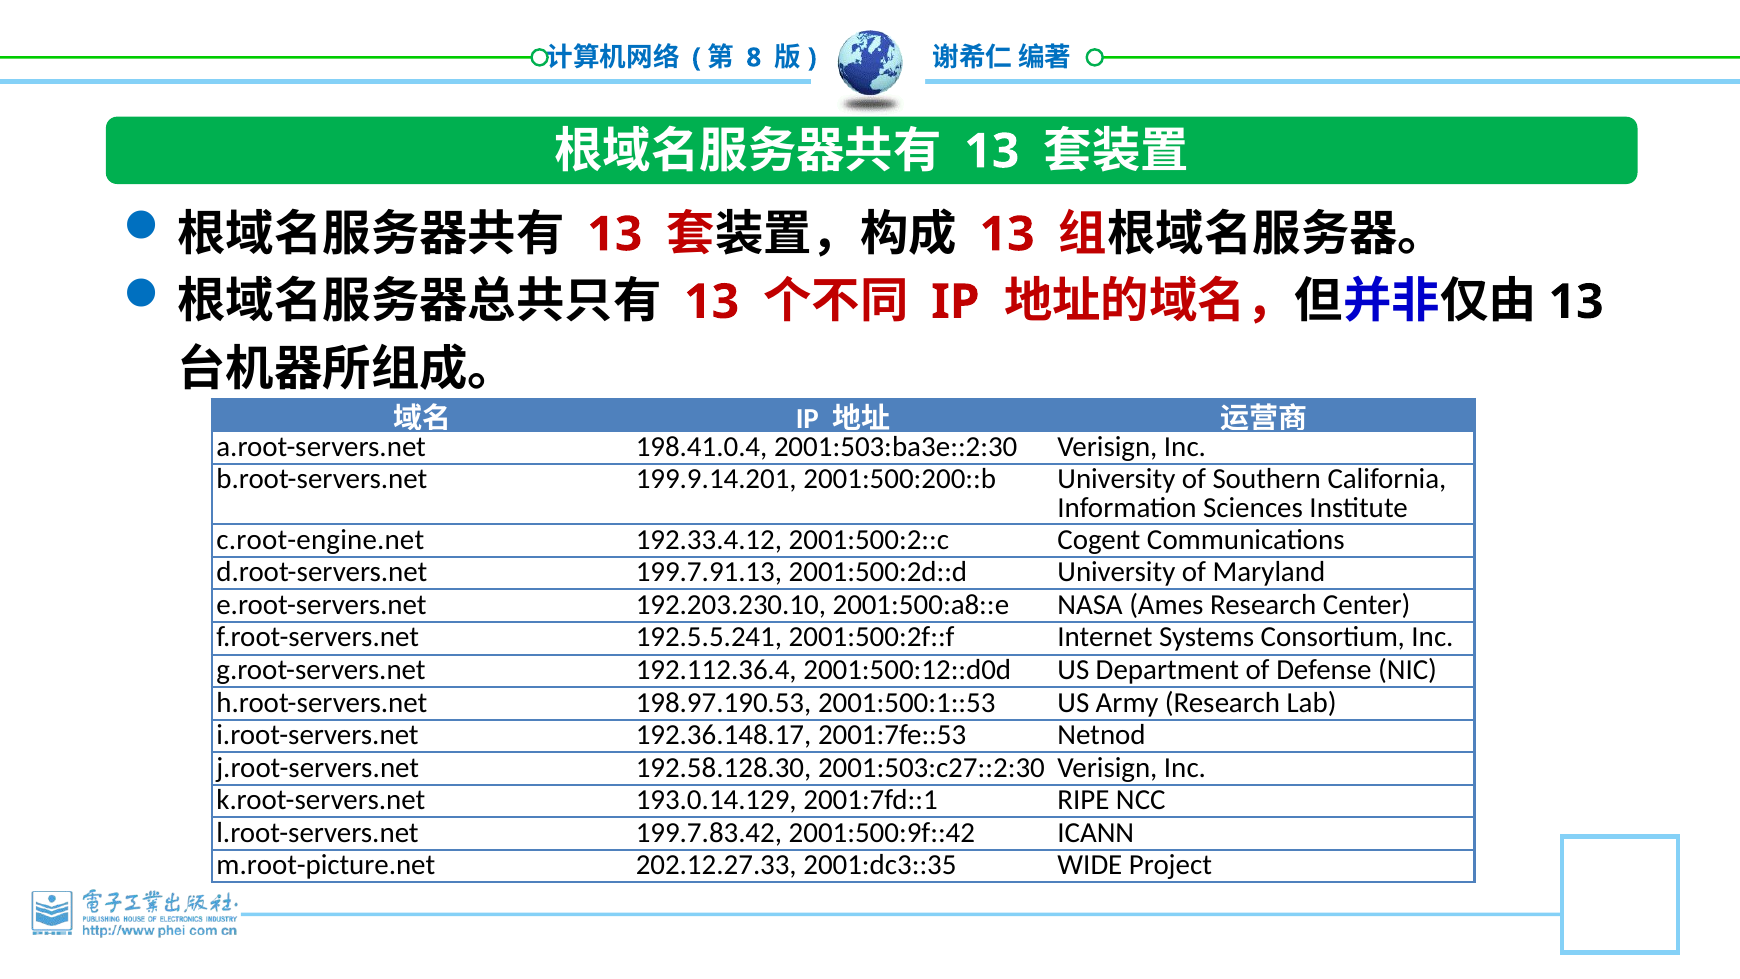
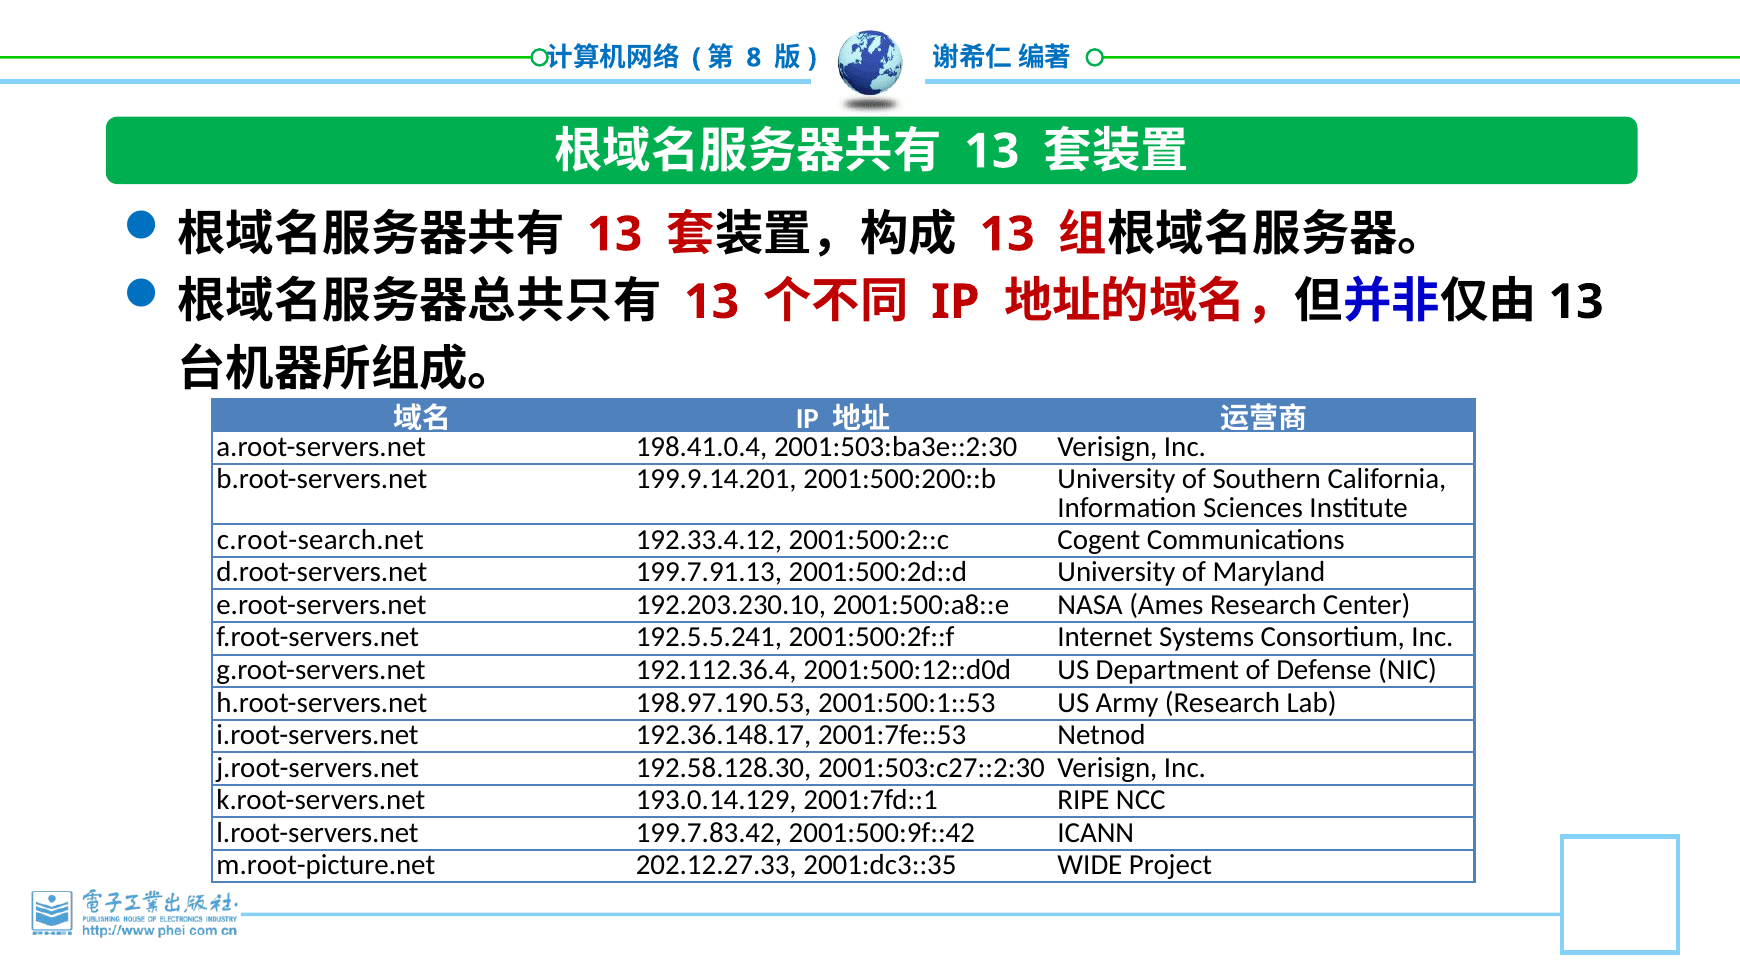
c.root-engine.net: c.root-engine.net -> c.root-search.net (320, 540)
